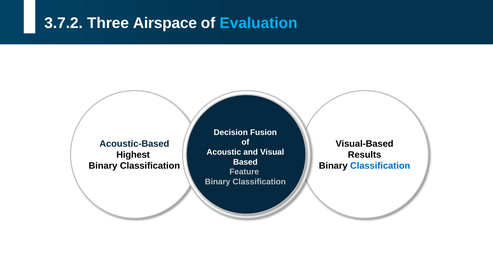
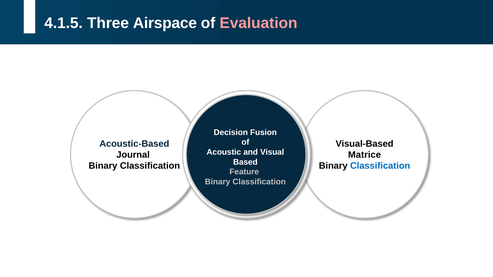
3.7.2: 3.7.2 -> 4.1.5 (64, 23)
Evaluation colour: light blue -> pink (258, 23)
Highest: Highest -> Journal (133, 155)
Results: Results -> Matrice (365, 155)
